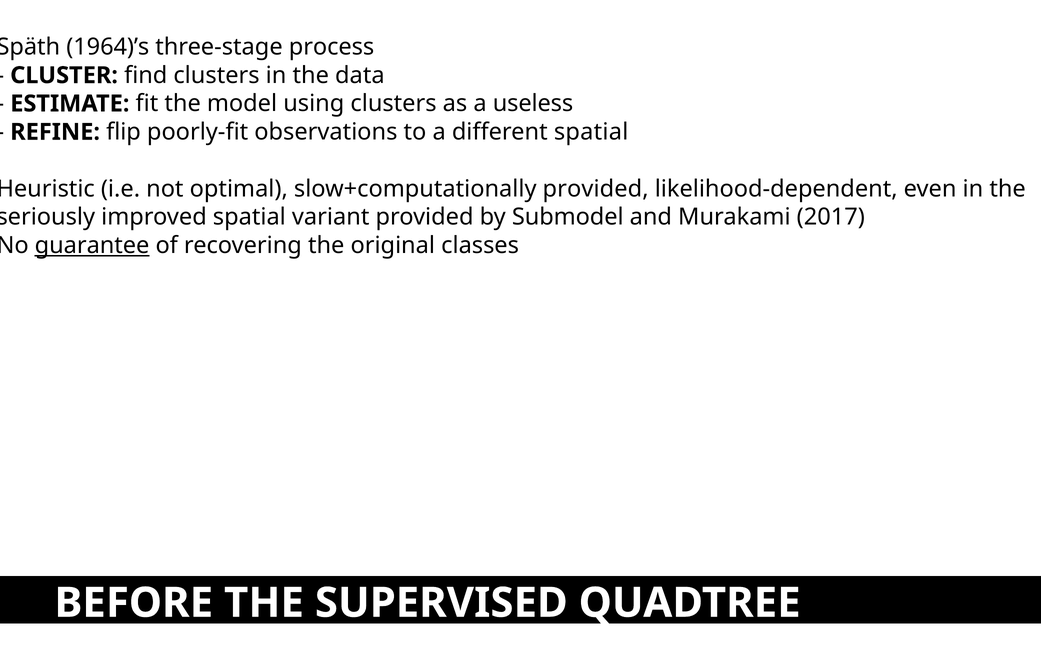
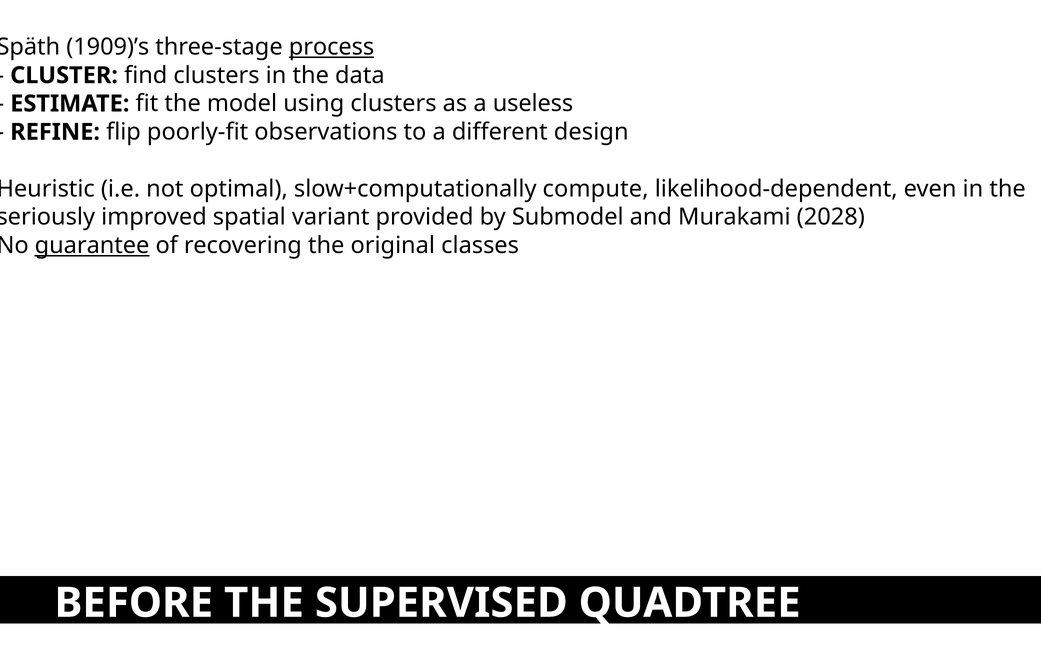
1964)’s: 1964)’s -> 1909)’s (108, 47)
process underline: none -> present (332, 47)
different spatial: spatial -> design (591, 132)
slow+computationally provided: provided -> compute (596, 189)
2017: 2017 -> 2028 (831, 217)
